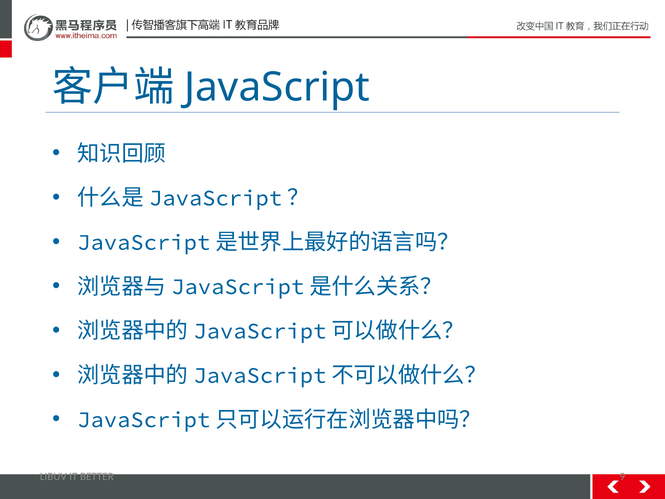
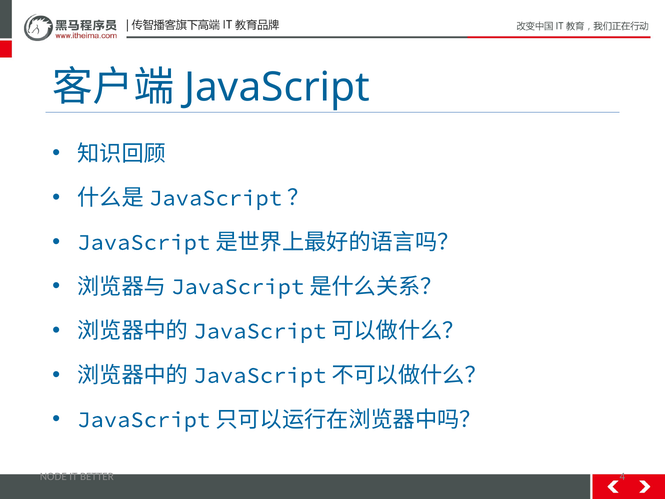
LIBUV: LIBUV -> NODE (53, 476)
9: 9 -> 4 (622, 476)
